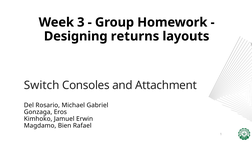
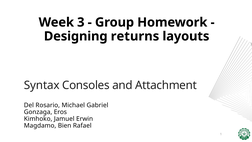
Switch: Switch -> Syntax (42, 85)
